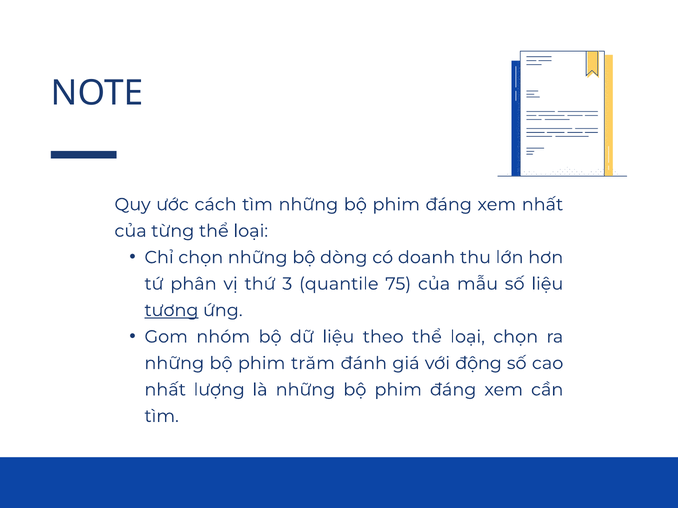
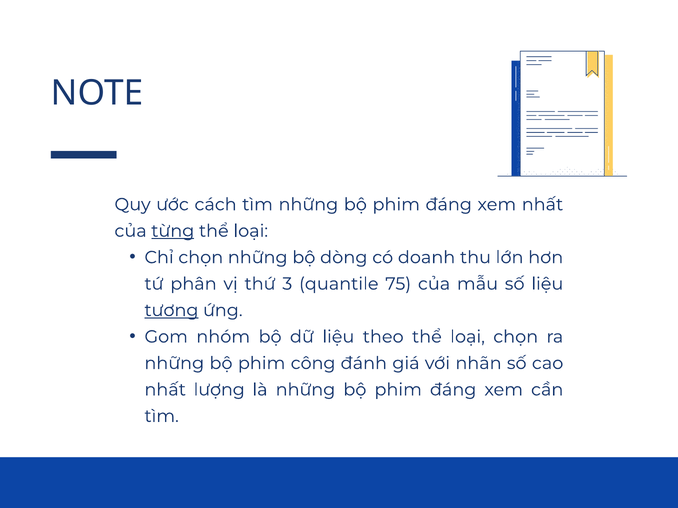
từng underline: none -> present (173, 231)
trăm: trăm -> công (313, 364)
động: động -> nhãn (478, 364)
